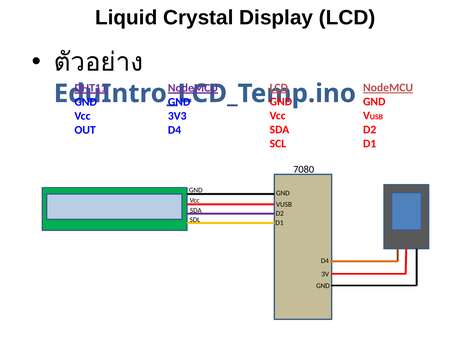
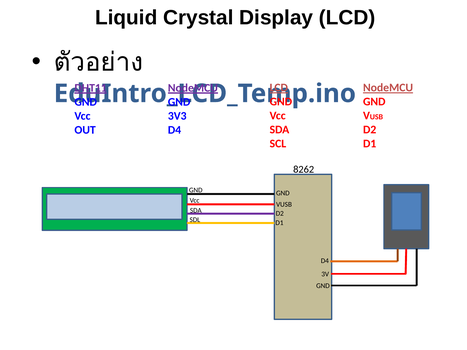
7080: 7080 -> 8262 (304, 169)
